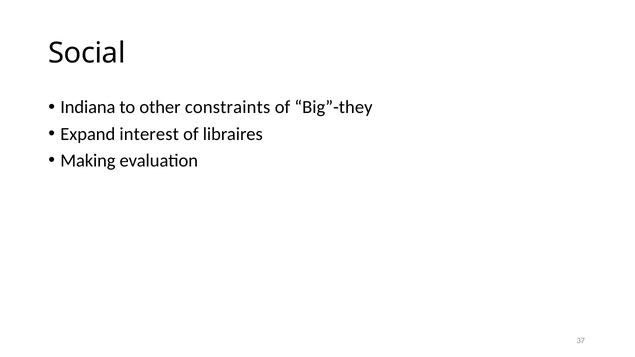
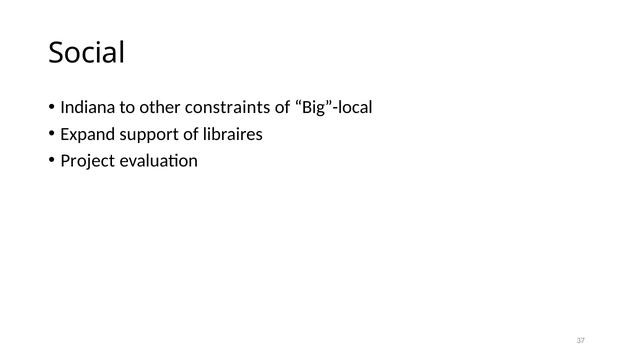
Big”-they: Big”-they -> Big”-local (334, 107)
interest: interest -> support (149, 134)
Making: Making -> Project (88, 161)
